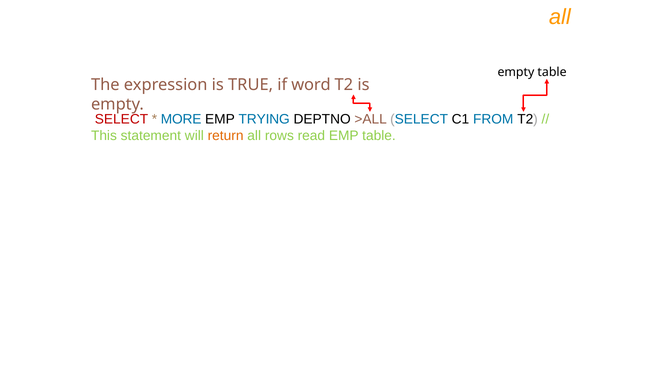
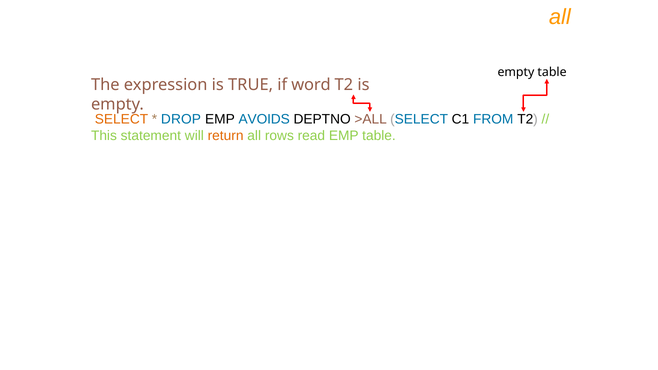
SELECT colour: red -> orange (121, 119)
MORE: MORE -> DROP (181, 119)
TRYING: TRYING -> AVOIDS (264, 119)
